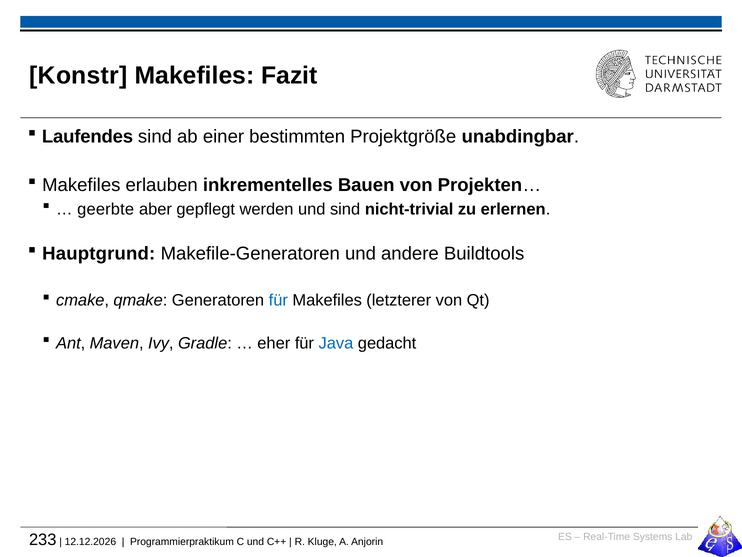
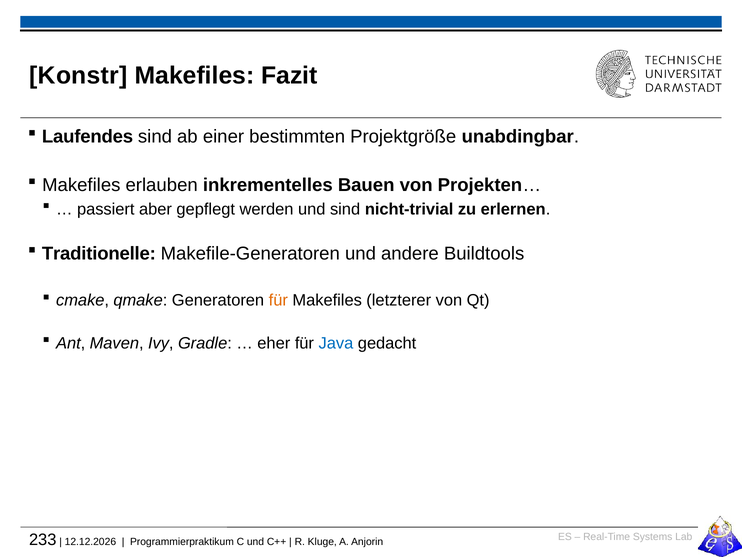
geerbte: geerbte -> passiert (106, 209)
Hauptgrund: Hauptgrund -> Traditionelle (99, 254)
für colour: blue -> orange (278, 300)
